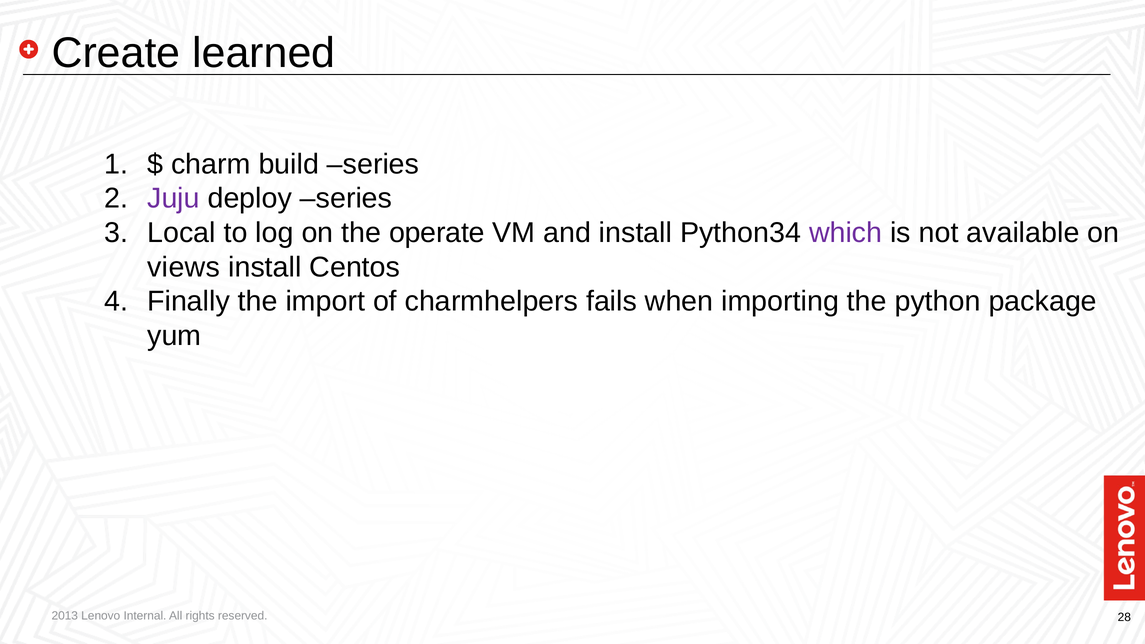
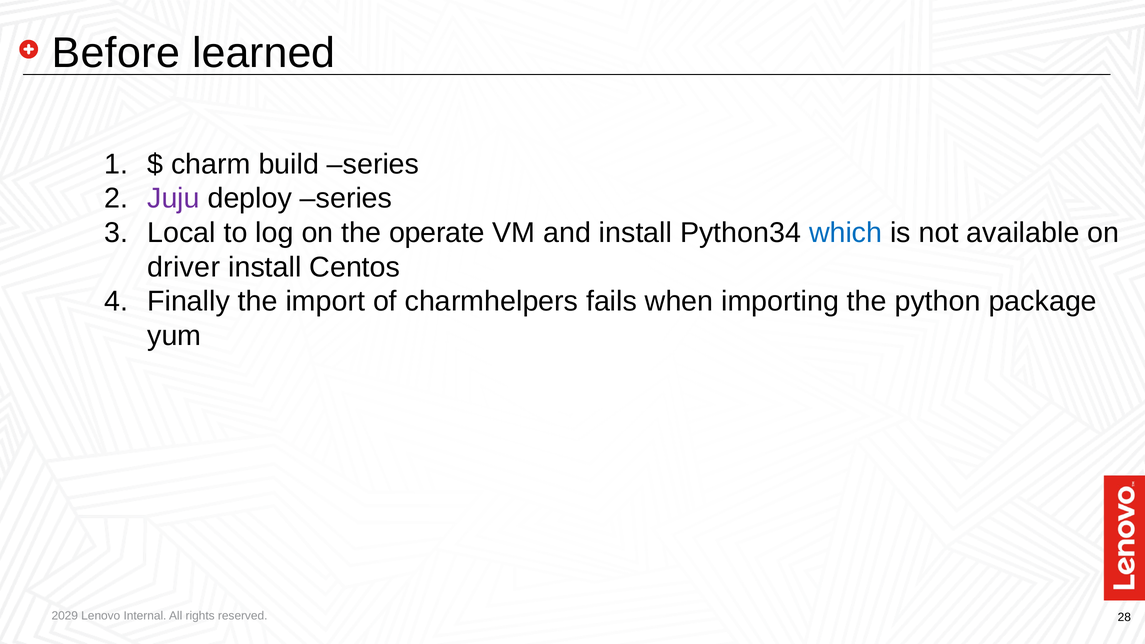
Create: Create -> Before (116, 53)
which colour: purple -> blue (846, 233)
views: views -> driver (184, 267)
2013: 2013 -> 2029 (65, 616)
